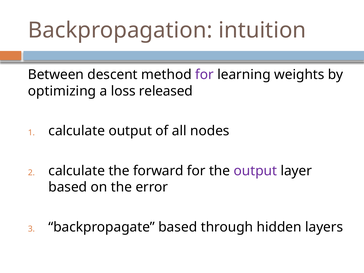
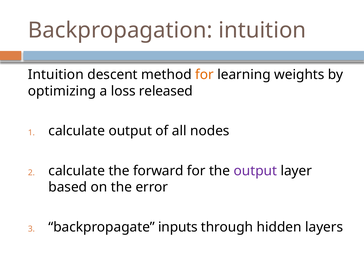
Between: Between -> Intuition (56, 75)
for colour: purple -> orange (205, 75)
backpropagate based: based -> inputs (178, 227)
